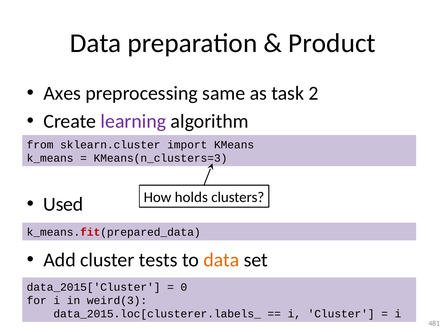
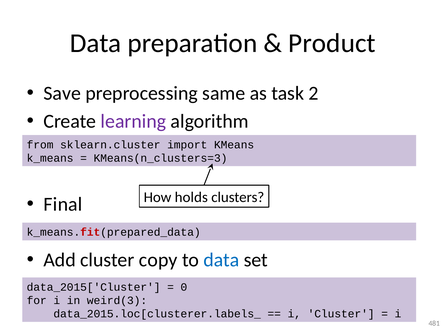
Axes: Axes -> Save (62, 94)
Used: Used -> Final (63, 205)
tests: tests -> copy (158, 260)
data colour: orange -> blue (221, 260)
